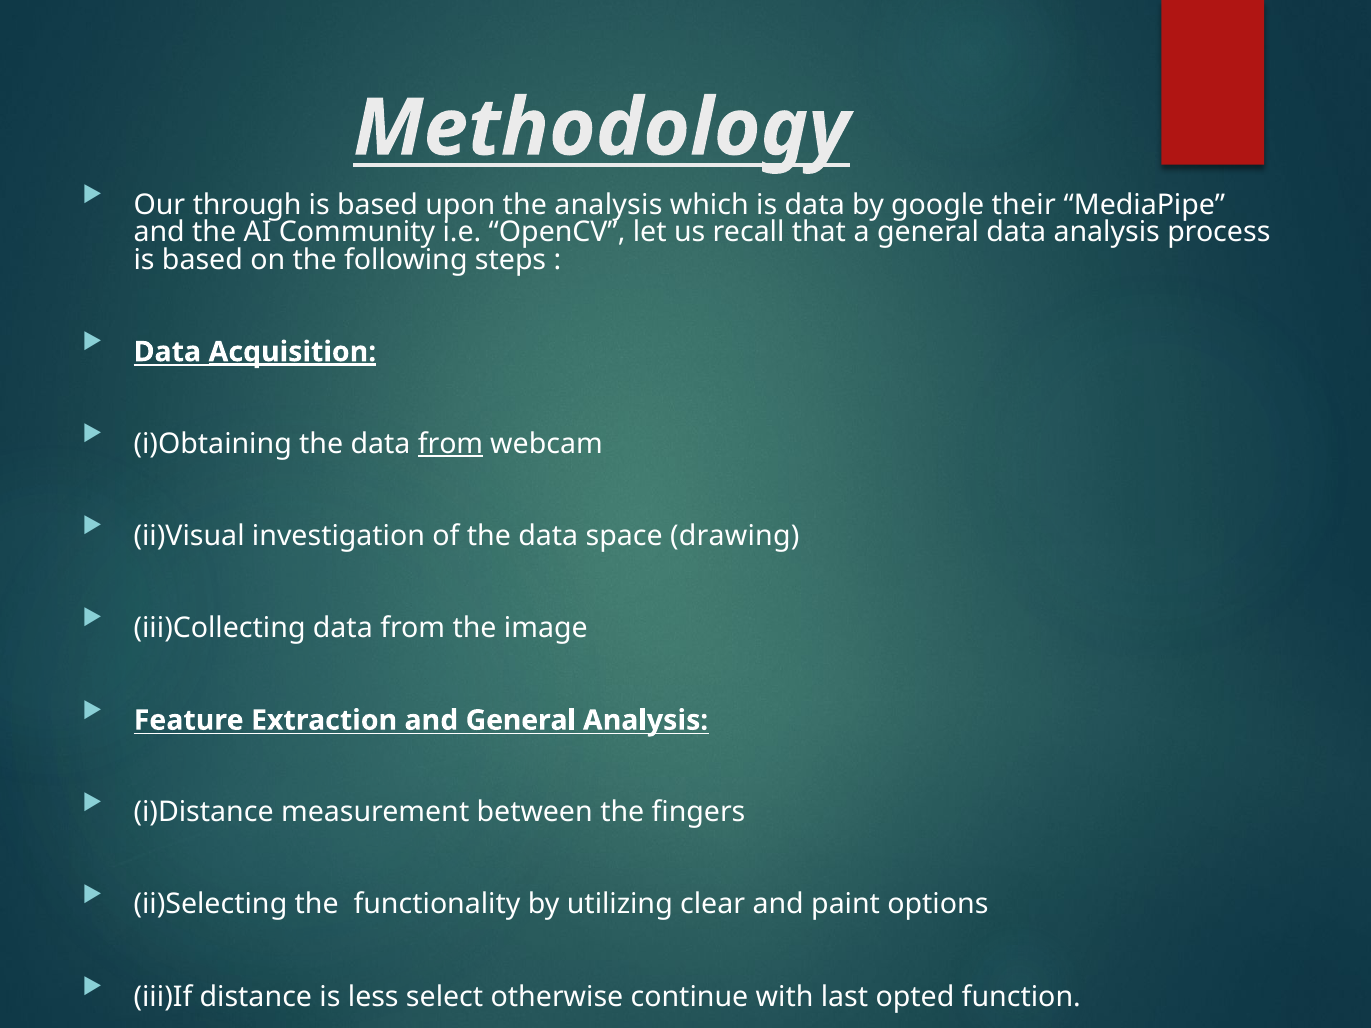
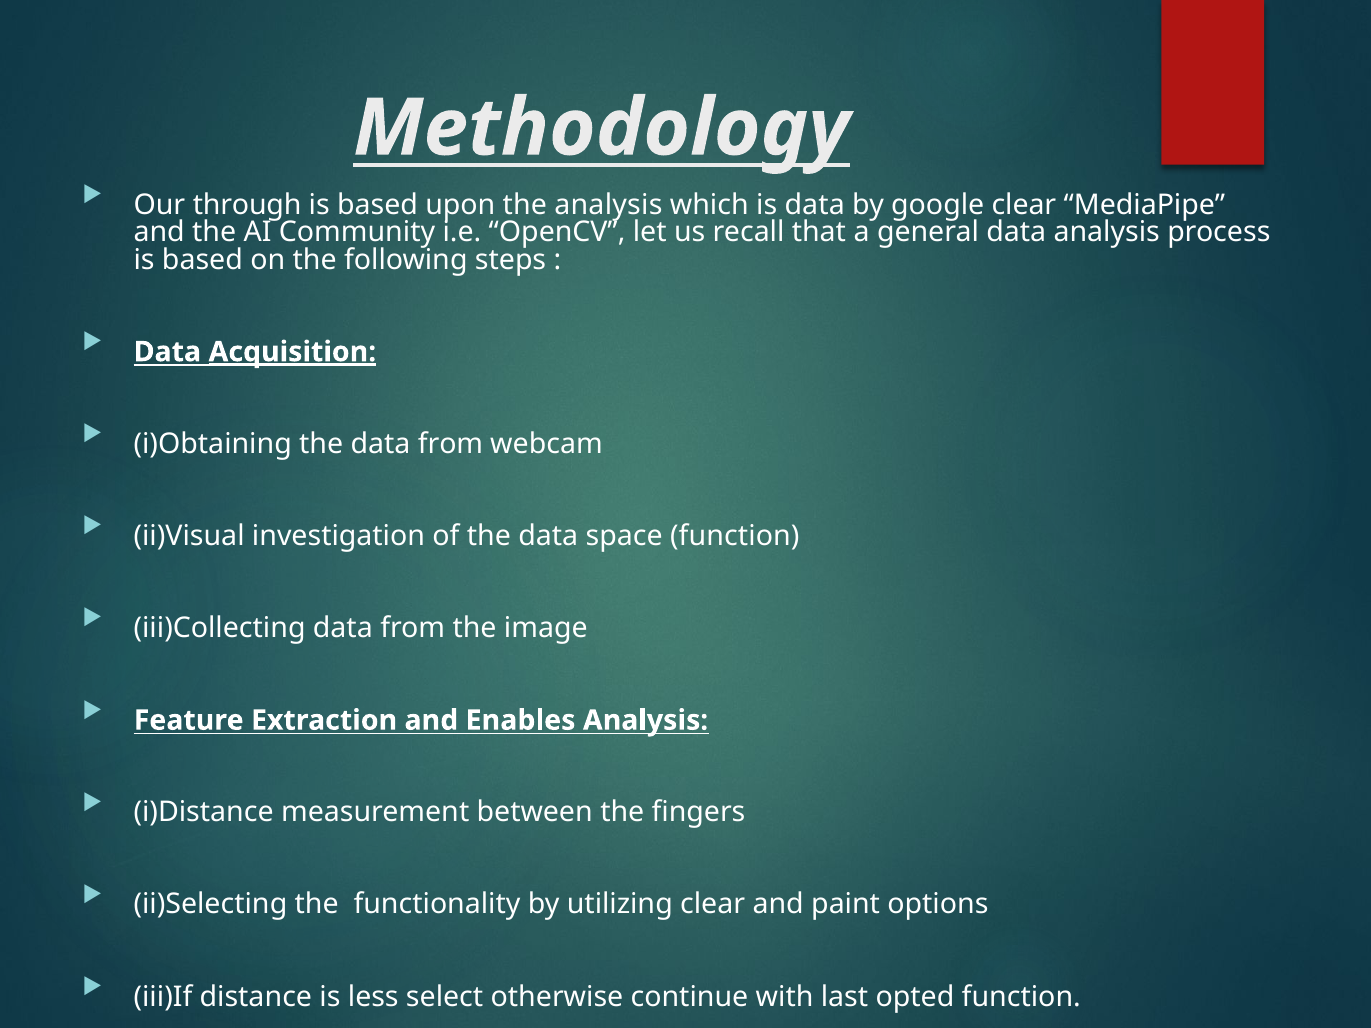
google their: their -> clear (1024, 205)
from underline: present -> none (451, 444)
space drawing: drawing -> function (735, 536)
and General: General -> Enables (521, 720)
